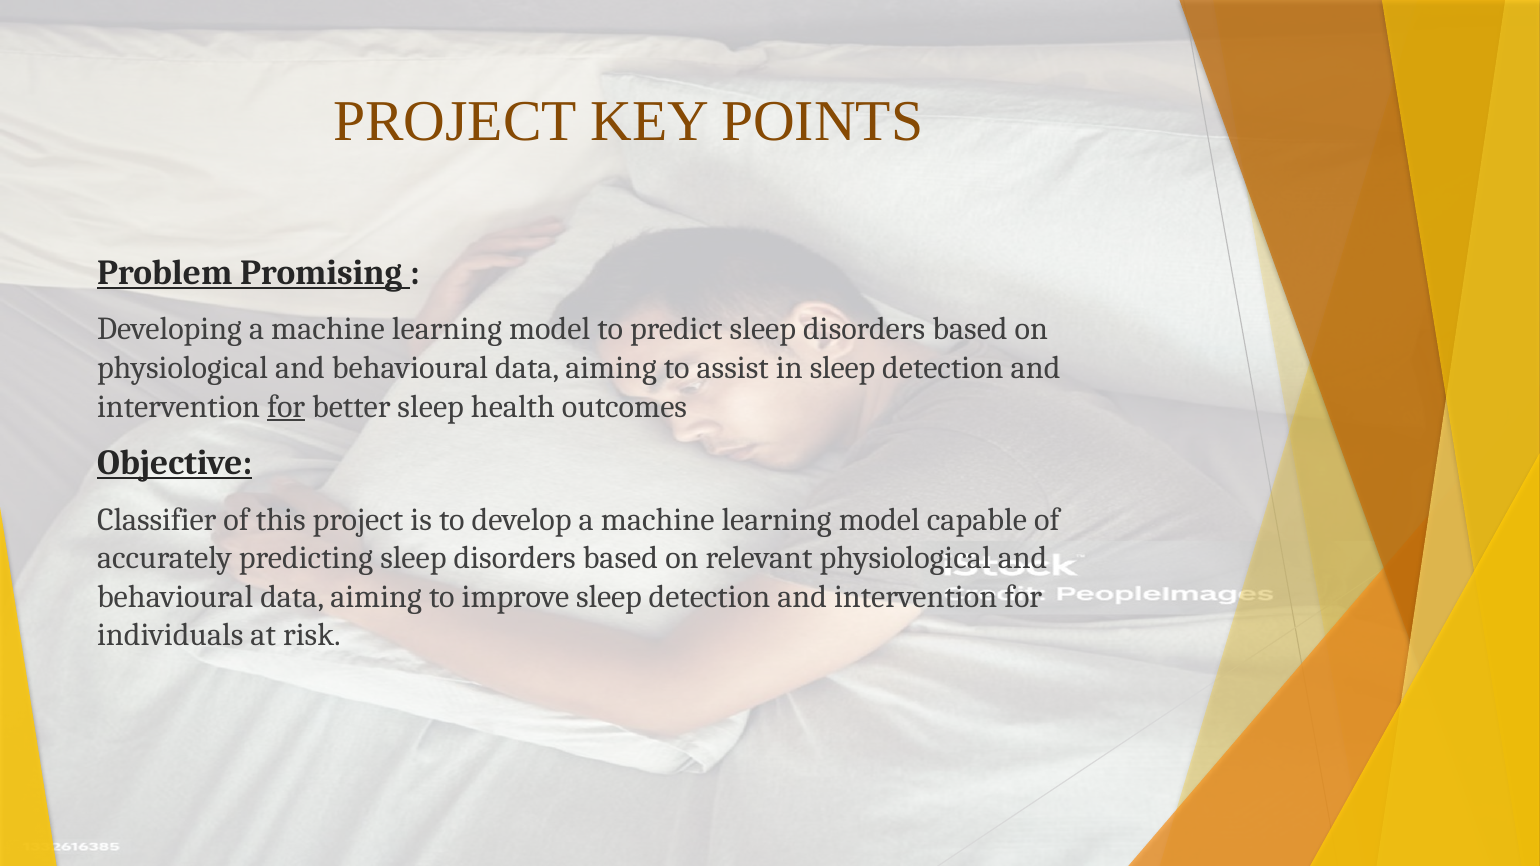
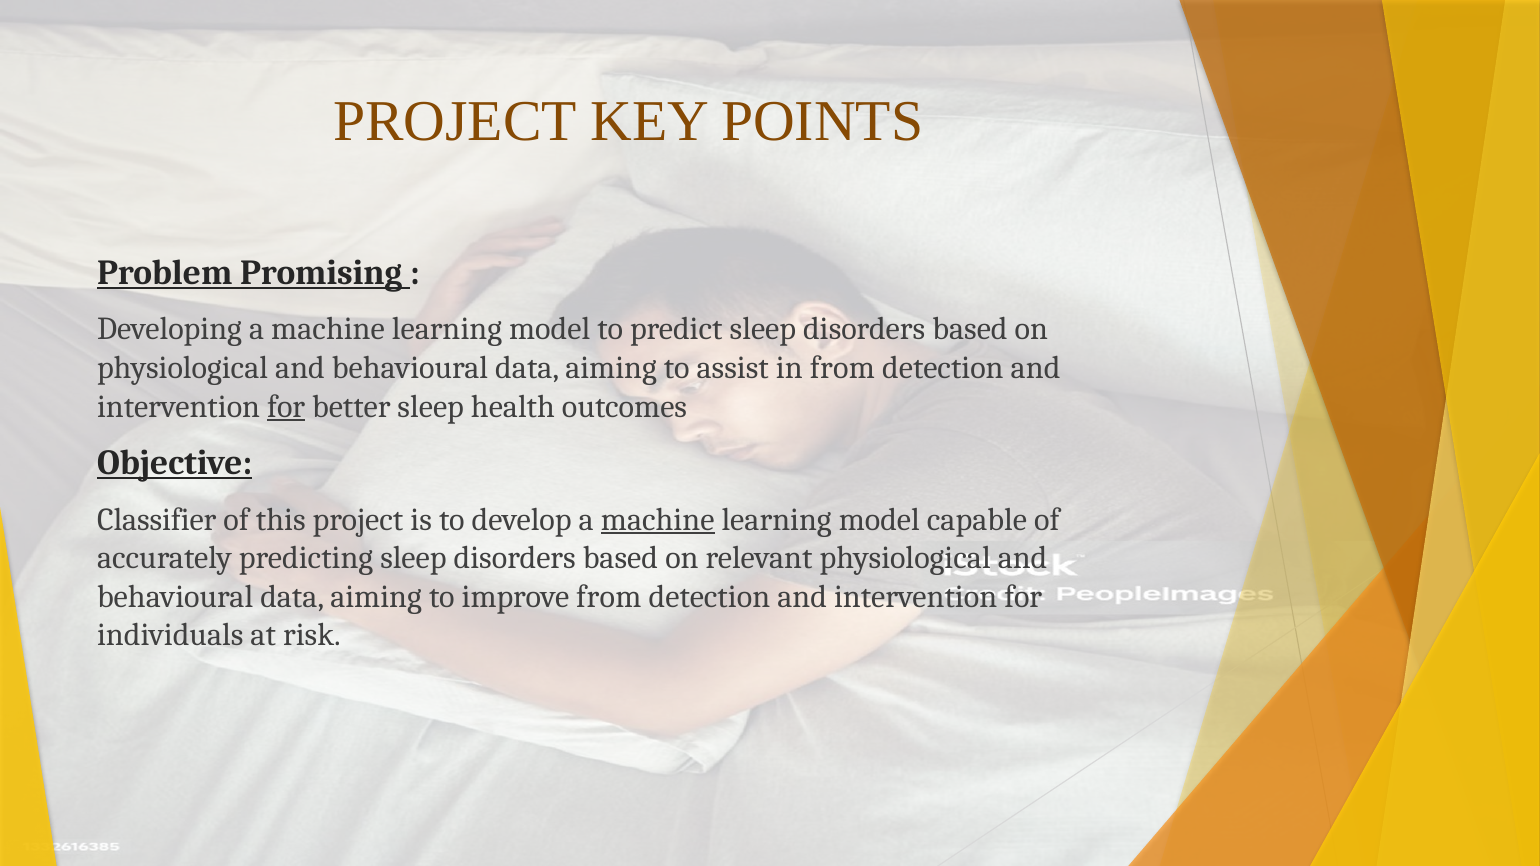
in sleep: sleep -> from (842, 368)
machine underline: none -> present (658, 520)
improve sleep: sleep -> from (609, 597)
